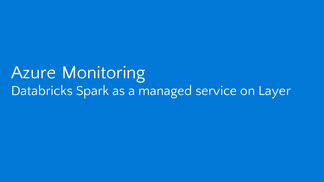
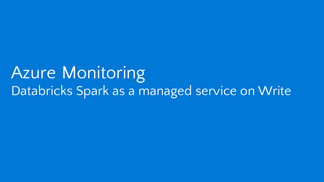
Layer: Layer -> Write (275, 91)
